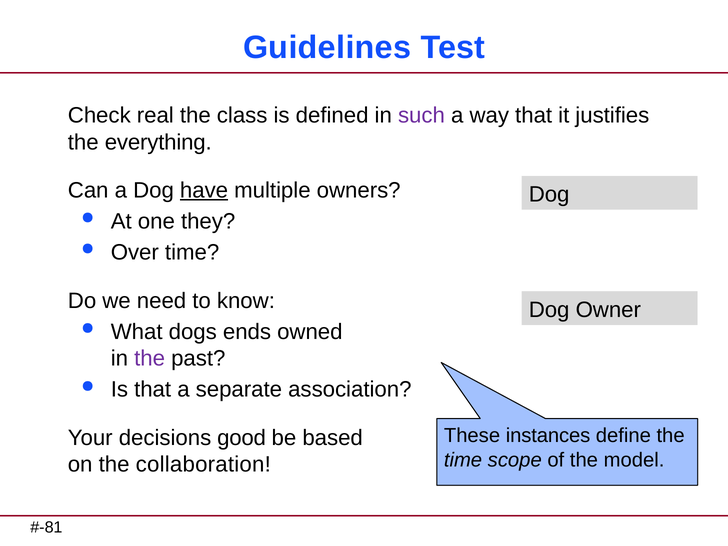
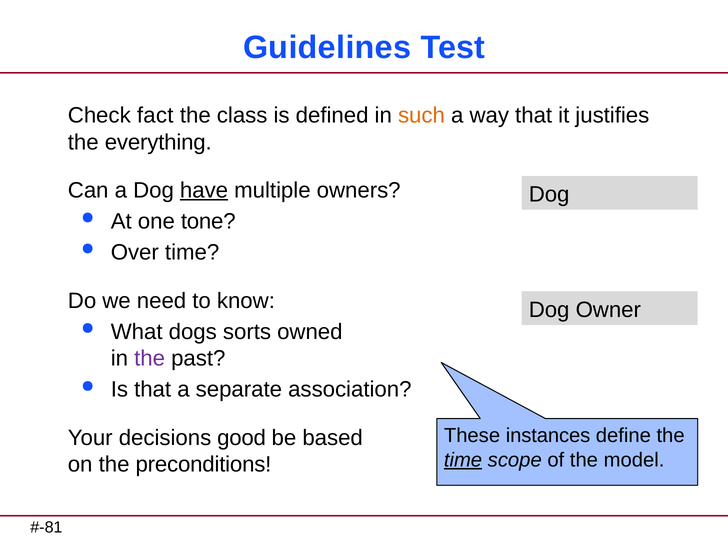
real: real -> fact (155, 116)
such colour: purple -> orange (421, 116)
they: they -> tone (208, 221)
ends: ends -> sorts (247, 332)
time underline: none -> present (463, 460)
collaboration: collaboration -> preconditions (203, 464)
